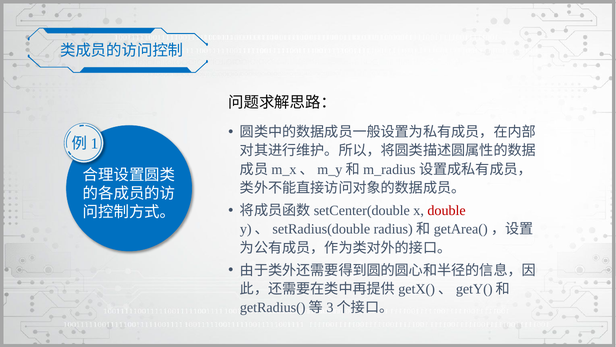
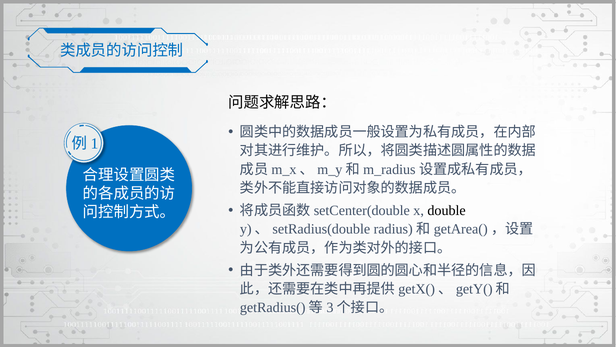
double colour: red -> black (447, 210)
